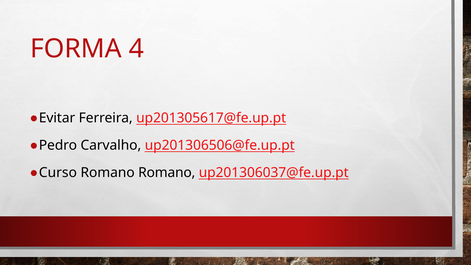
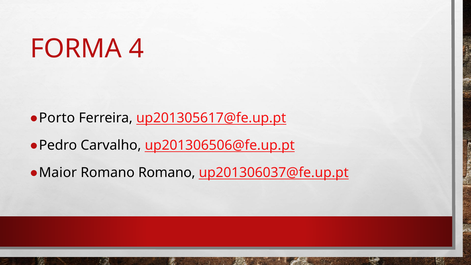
Evitar: Evitar -> Porto (57, 118)
Curso: Curso -> Maior (58, 173)
